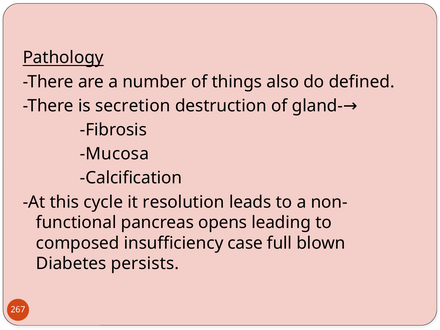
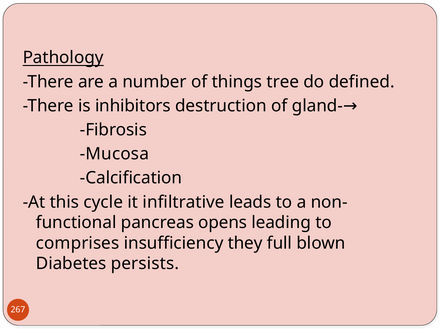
also: also -> tree (283, 82)
secretion: secretion -> inhibitors (133, 106)
resolution: resolution -> infiltrative (184, 202)
composed: composed -> comprises (78, 243)
case: case -> they (245, 243)
